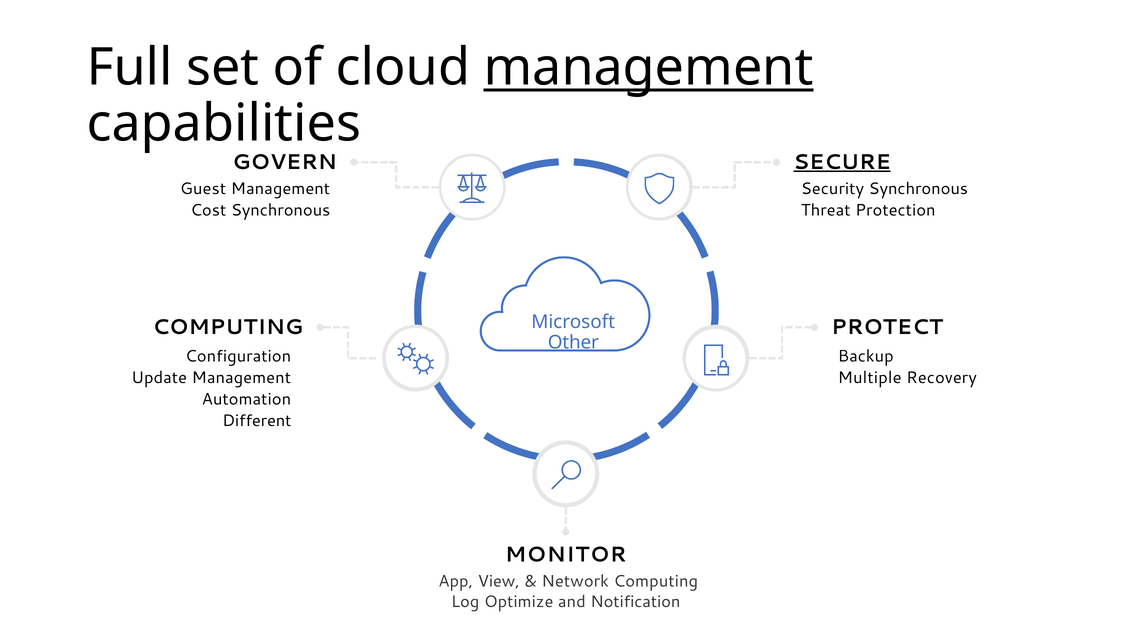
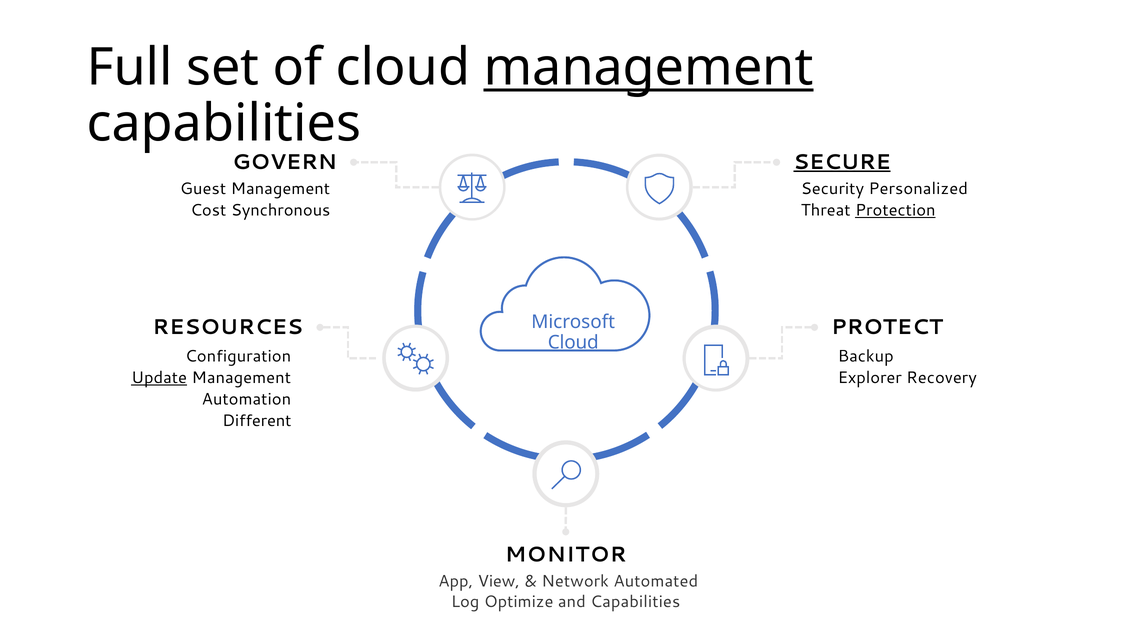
Security Synchronous: Synchronous -> Personalized (918, 189)
Protection underline: none -> present (895, 210)
COMPUTING: COMPUTING -> RESOURCES (228, 327)
Other: Other -> Cloud (573, 342)
Update underline: none -> present (159, 378)
Multiple: Multiple -> Explorer (870, 378)
Network Computing: Computing -> Automated (656, 581)
and Notification: Notification -> Capabilities (635, 601)
